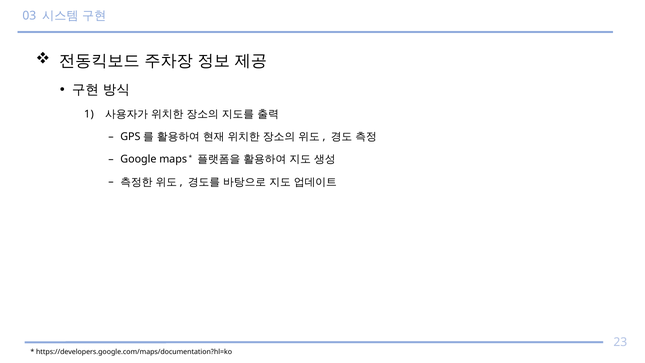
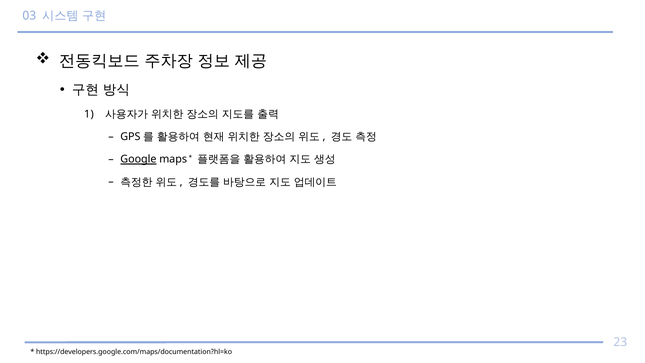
Google underline: none -> present (138, 159)
